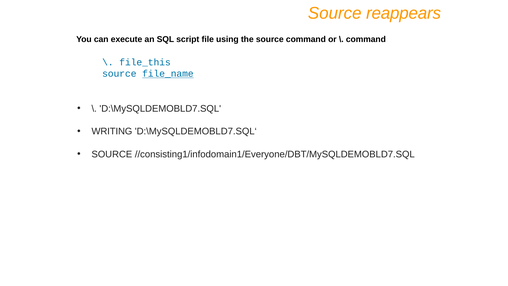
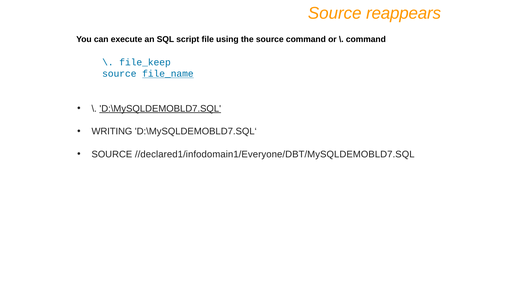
file_this: file_this -> file_keep (145, 62)
D:\MySQLDEMOBLD7.SQL underline: none -> present (160, 109)
//consisting1/infodomain1/Everyone/DBT/MySQLDEMOBLD7.SQL: //consisting1/infodomain1/Everyone/DBT/MySQLDEMOBLD7.SQL -> //declared1/infodomain1/Everyone/DBT/MySQLDEMOBLD7.SQL (275, 154)
